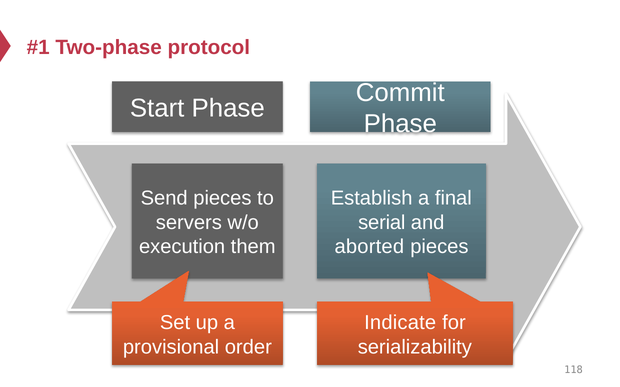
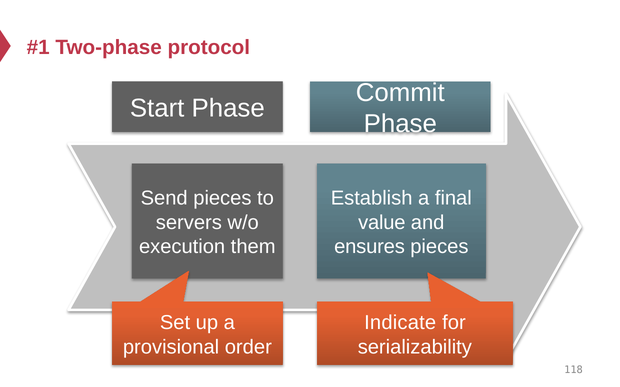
serial: serial -> value (382, 223)
aborted: aborted -> ensures (370, 247)
